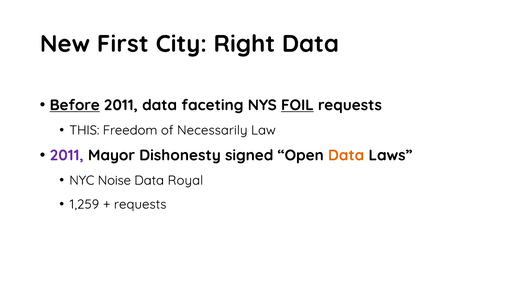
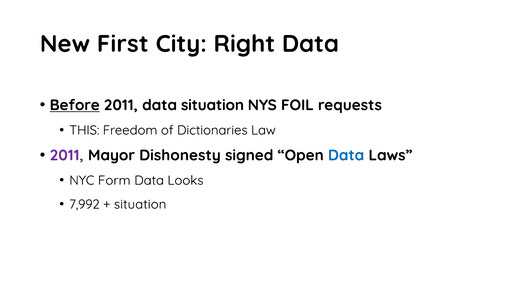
data faceting: faceting -> situation (212, 105)
FOIL underline: present -> none (297, 105)
Necessarily: Necessarily -> Dictionaries (212, 130)
Data colour: orange -> blue (346, 155)
Noise: Noise -> Form (114, 181)
Royal: Royal -> Looks (185, 181)
1,259: 1,259 -> 7,992 (84, 204)
requests: requests -> situation (140, 204)
